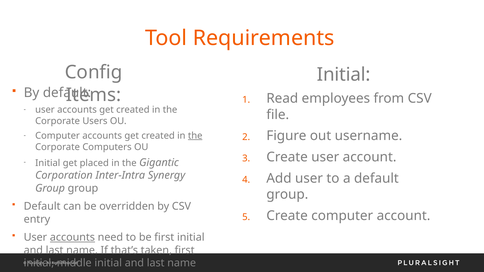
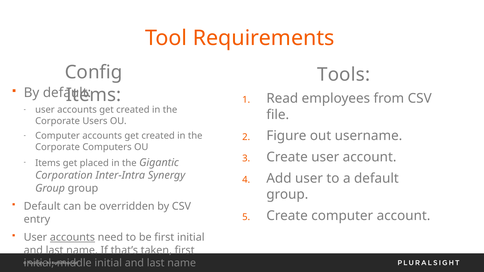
Initial: Initial -> Tools (344, 75)
the underline: present -> none (195, 136)
Initial: Initial -> Items (48, 163)
